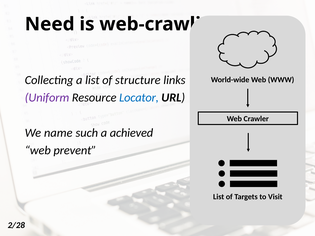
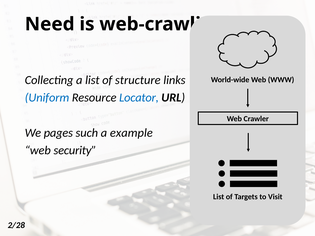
Uniform colour: purple -> blue (47, 98)
name: name -> pages (58, 133)
achieved: achieved -> example (131, 133)
prevent: prevent -> security (75, 150)
